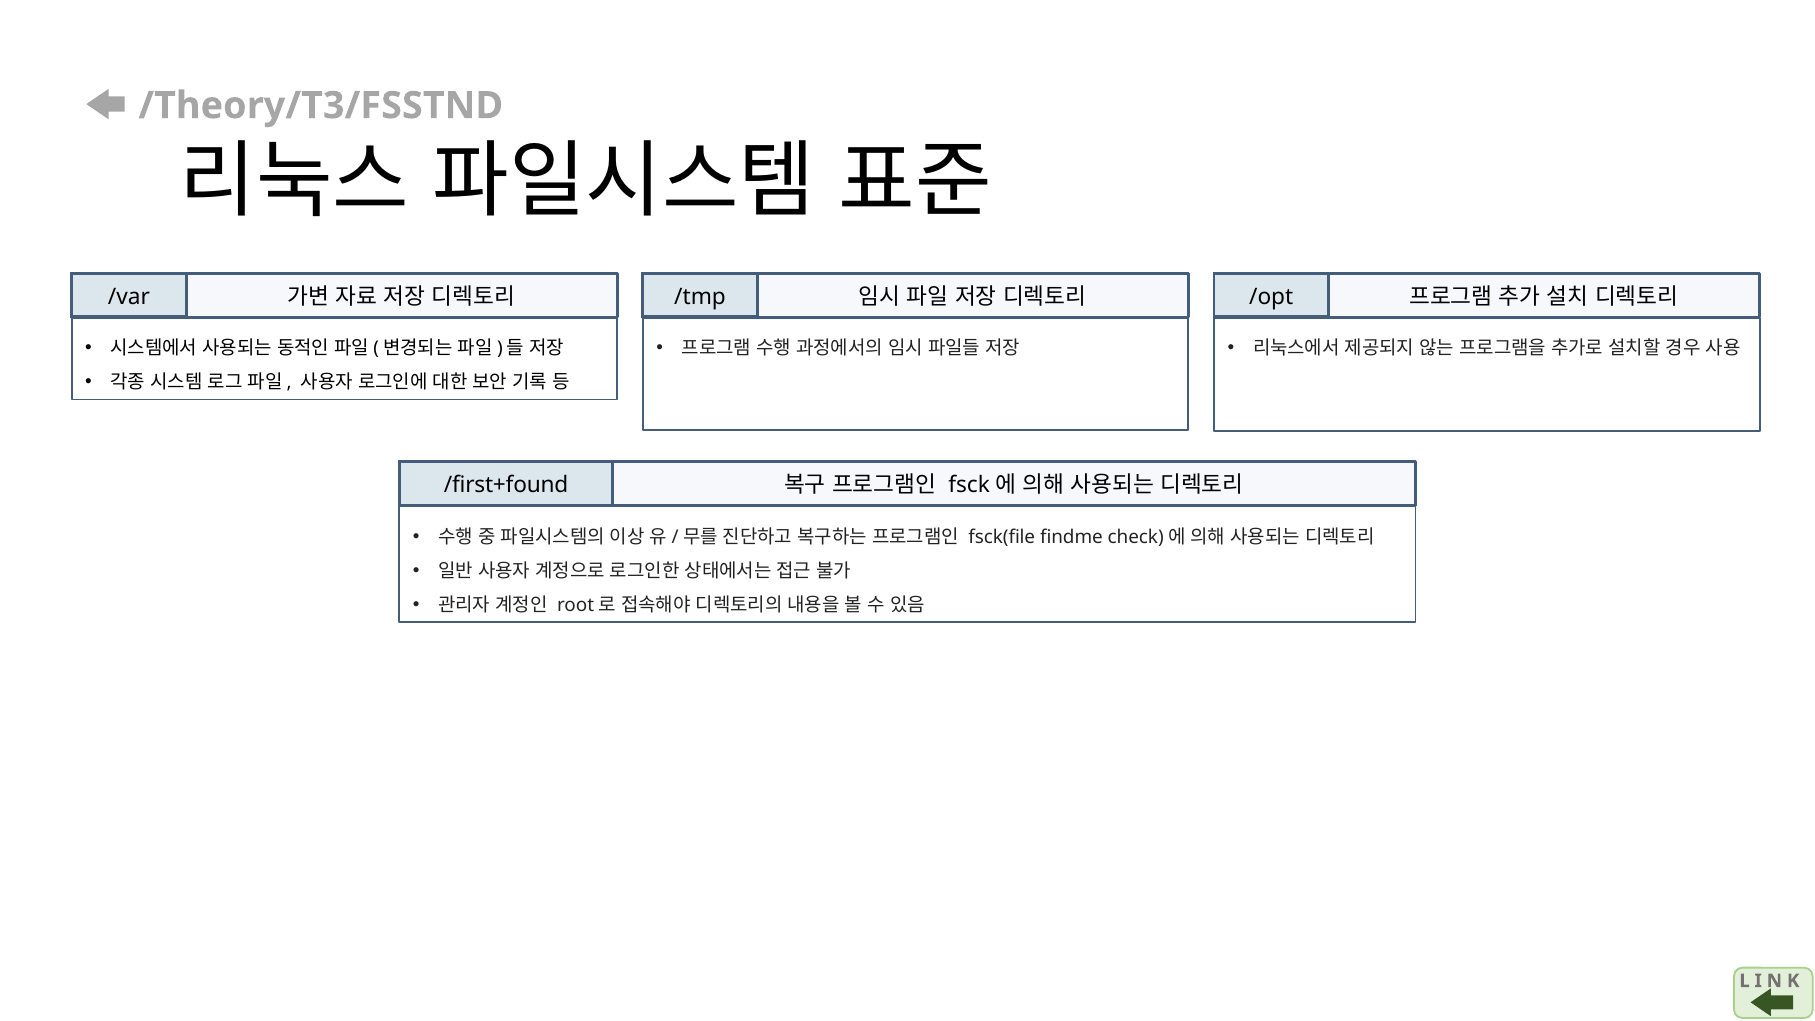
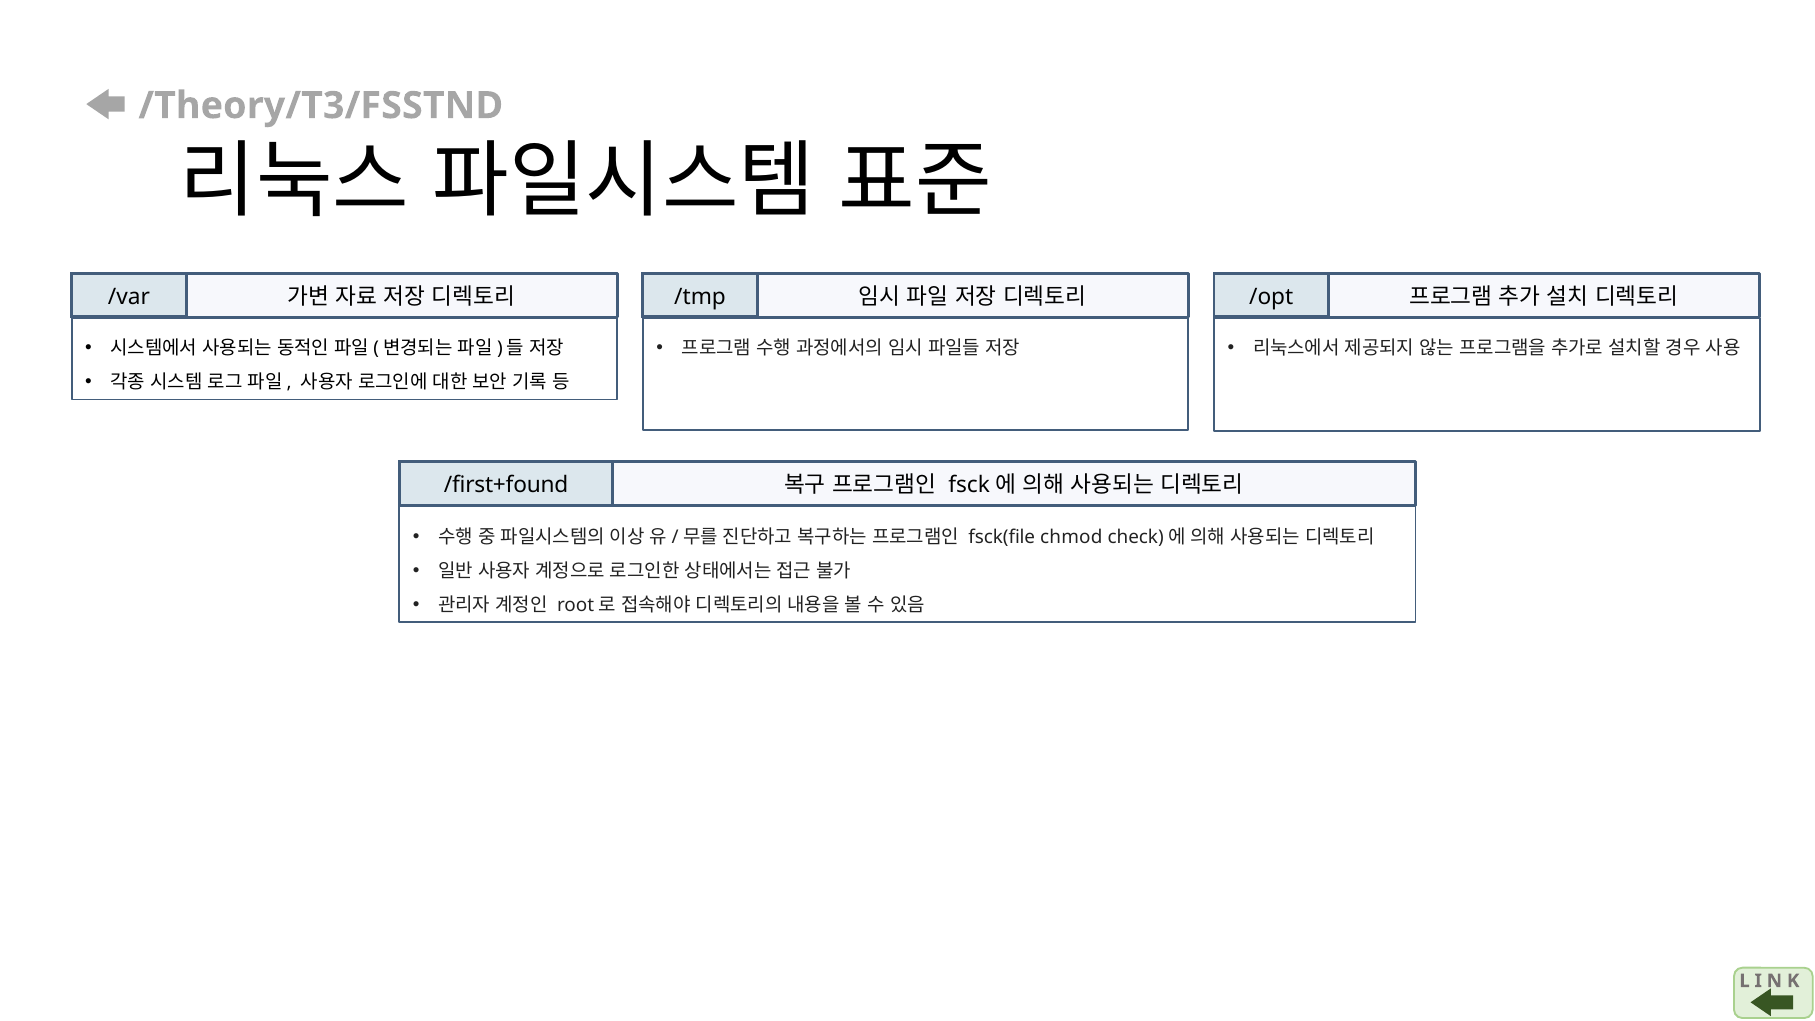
findme: findme -> chmod (1071, 537)
